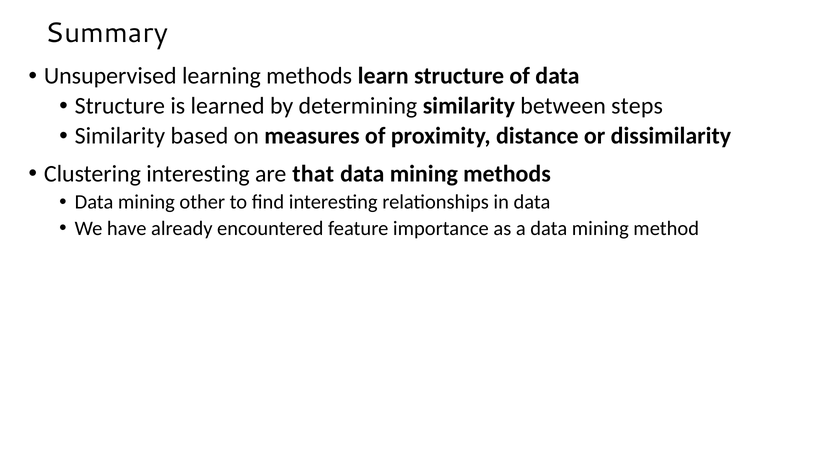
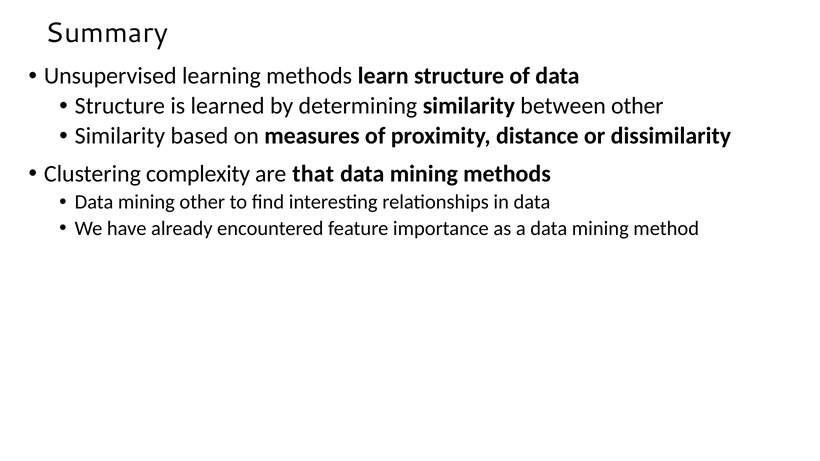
between steps: steps -> other (637, 106)
Clustering interesting: interesting -> complexity (198, 174)
